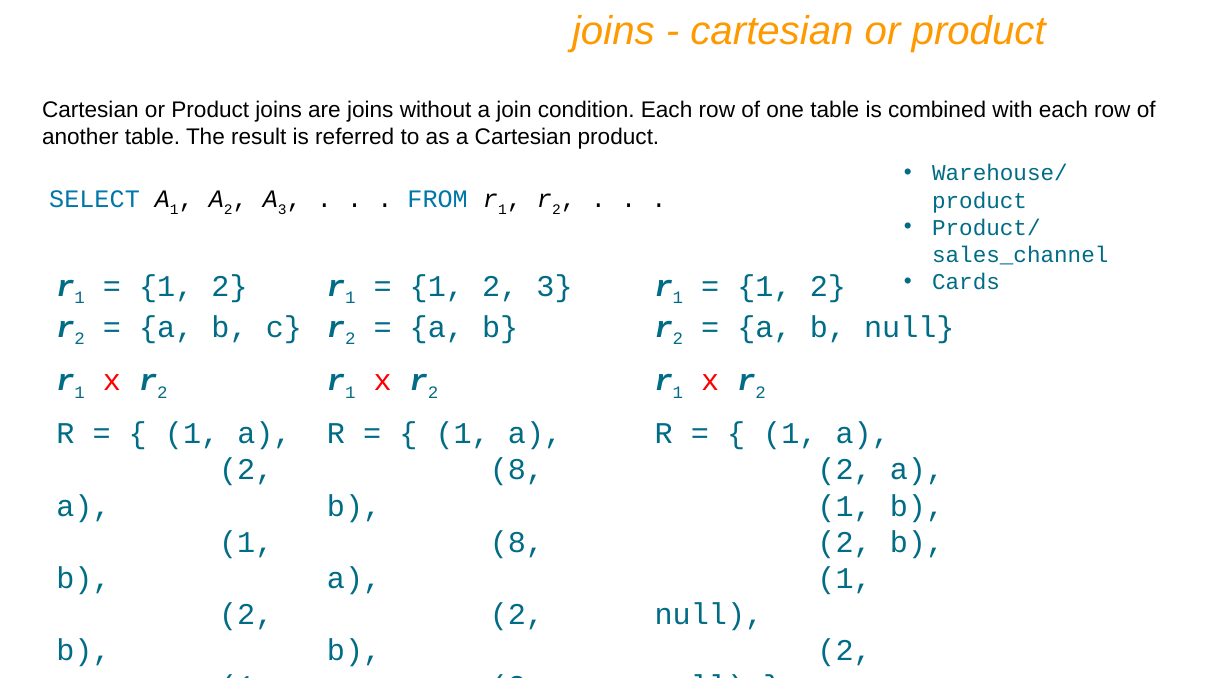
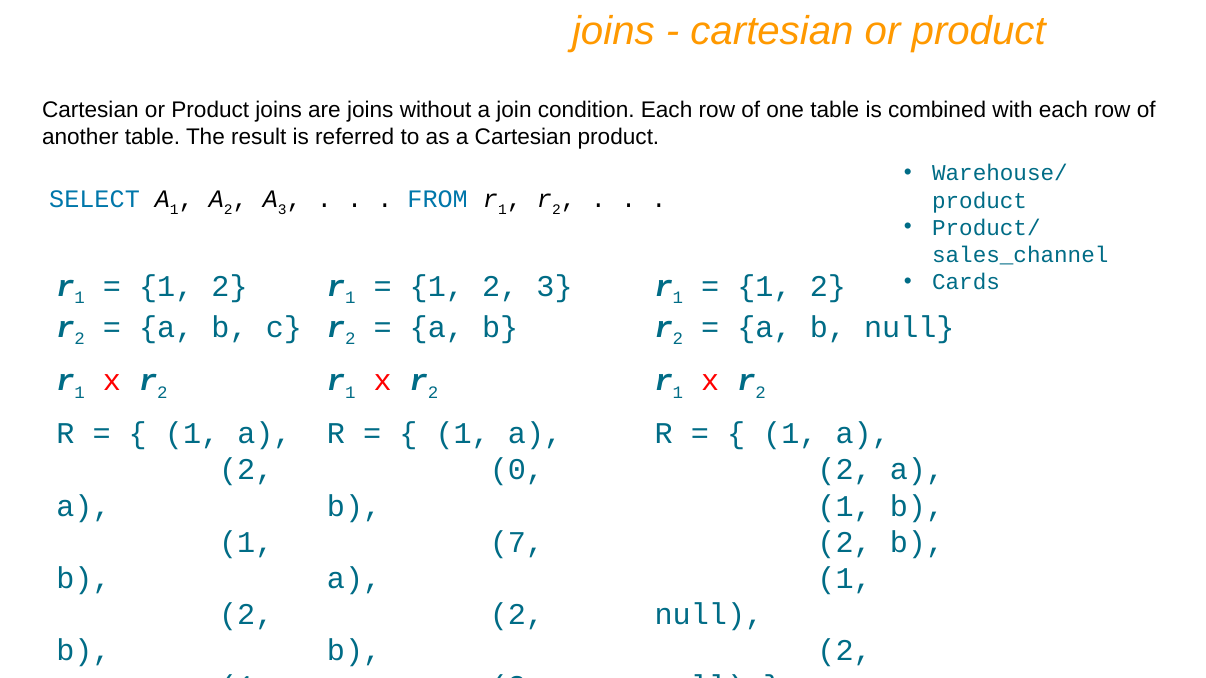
8: 8 -> 0 (517, 470)
8: 8 -> 7 (517, 543)
